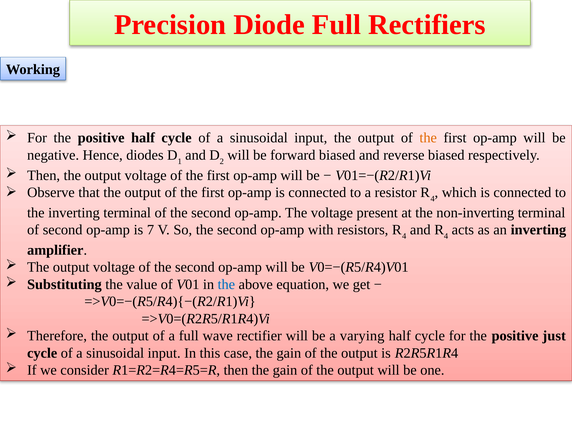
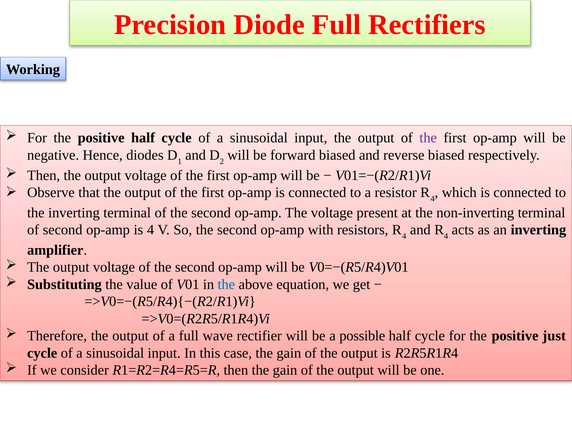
the colour: orange -> purple (428, 138)
is 7: 7 -> 4 (151, 230)
varying: varying -> possible (362, 336)
